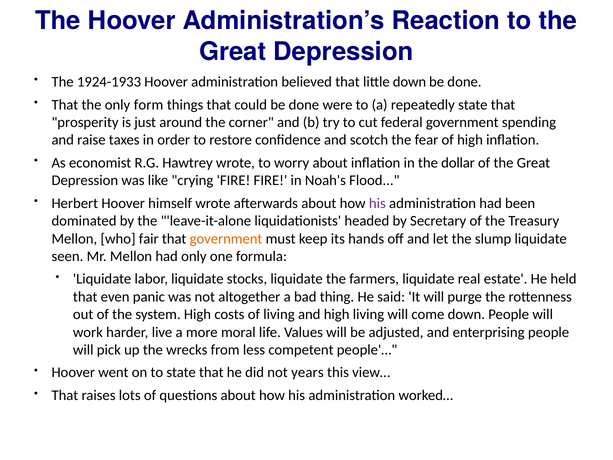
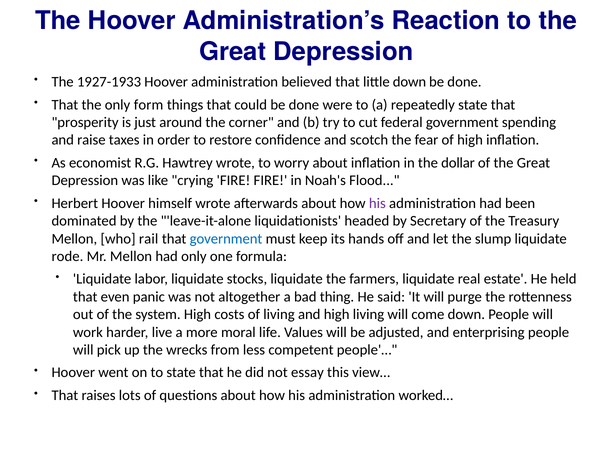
1924-1933: 1924-1933 -> 1927-1933 (109, 82)
fair: fair -> rail (149, 239)
government colour: orange -> blue (226, 239)
seen: seen -> rode (67, 256)
years: years -> essay (307, 372)
